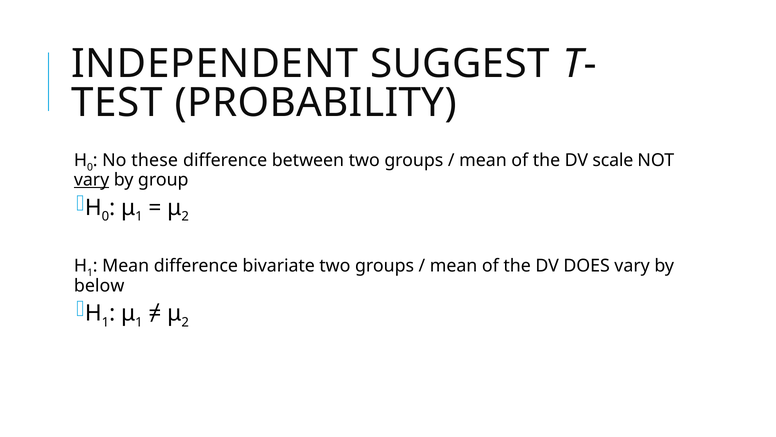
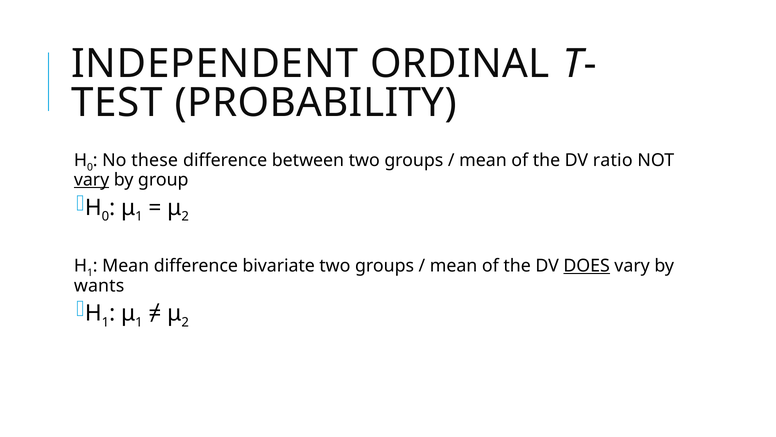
SUGGEST: SUGGEST -> ORDINAL (460, 64)
scale: scale -> ratio (613, 160)
DOES underline: none -> present (587, 266)
below: below -> wants (99, 285)
